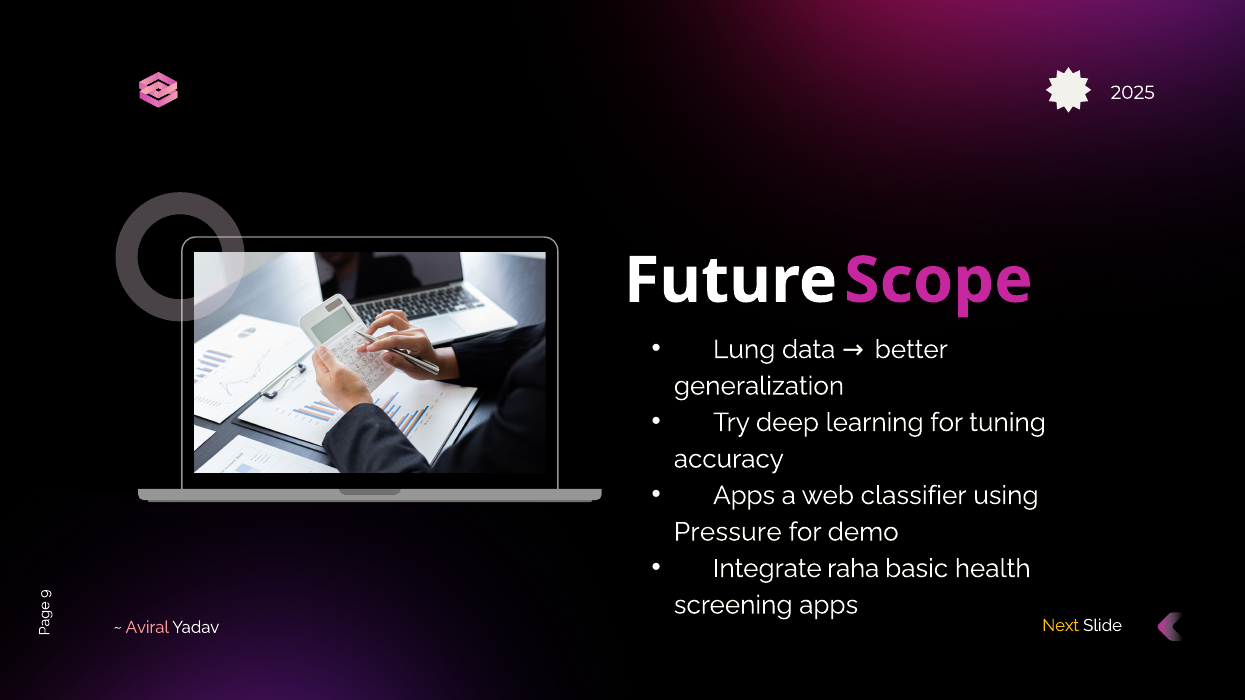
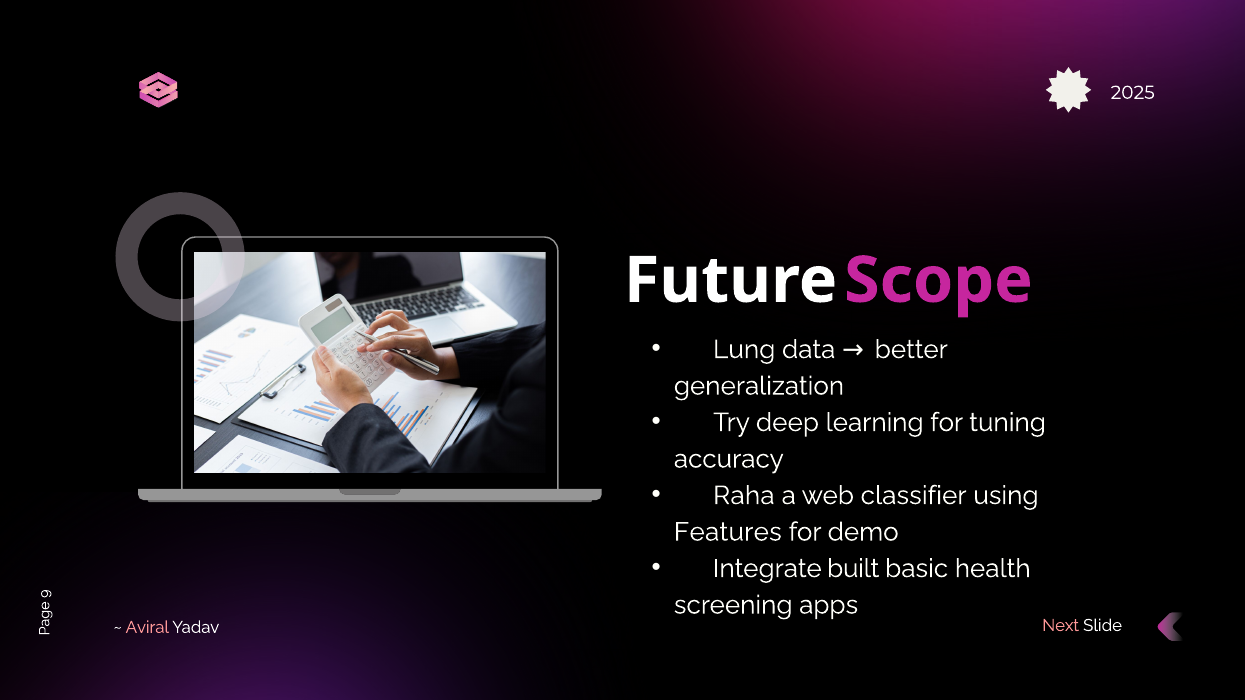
Apps: Apps -> Raha (744, 496)
Pressure: Pressure -> Features (728, 532)
raha: raha -> built (853, 569)
Next colour: yellow -> pink (1061, 626)
